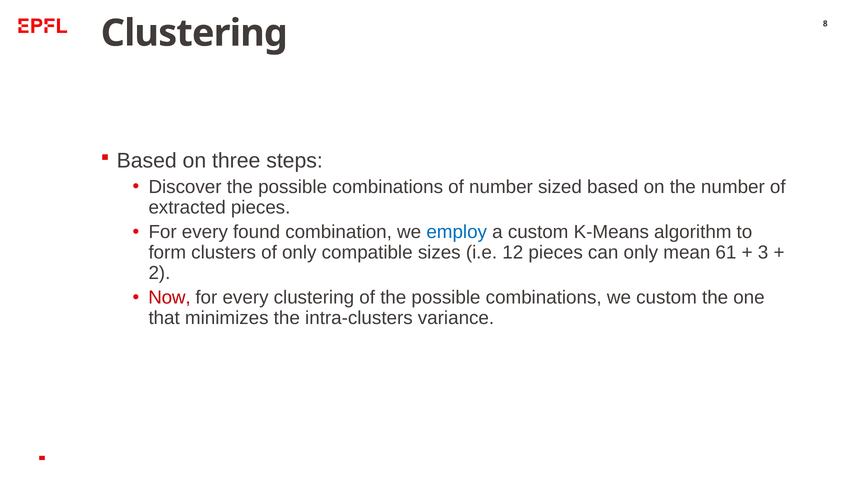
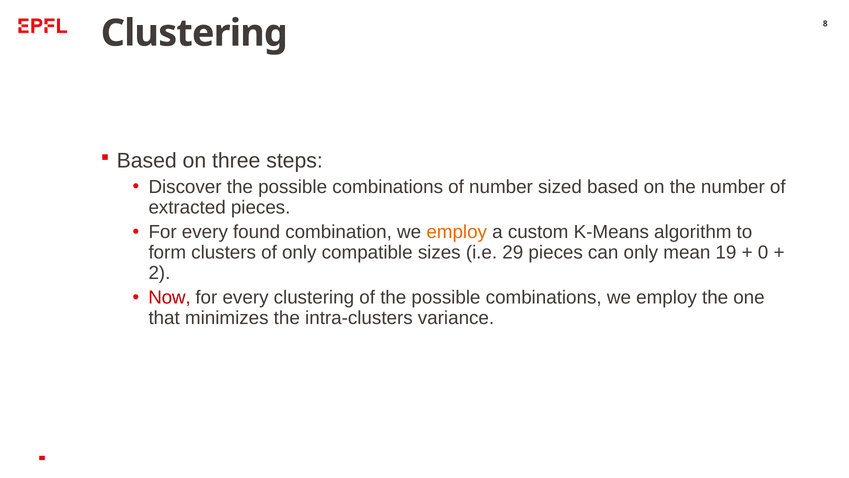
employ colour: blue -> orange (457, 232)
12: 12 -> 29 (513, 252)
61: 61 -> 19 (726, 252)
3: 3 -> 0 (763, 252)
combinations we custom: custom -> employ (667, 297)
